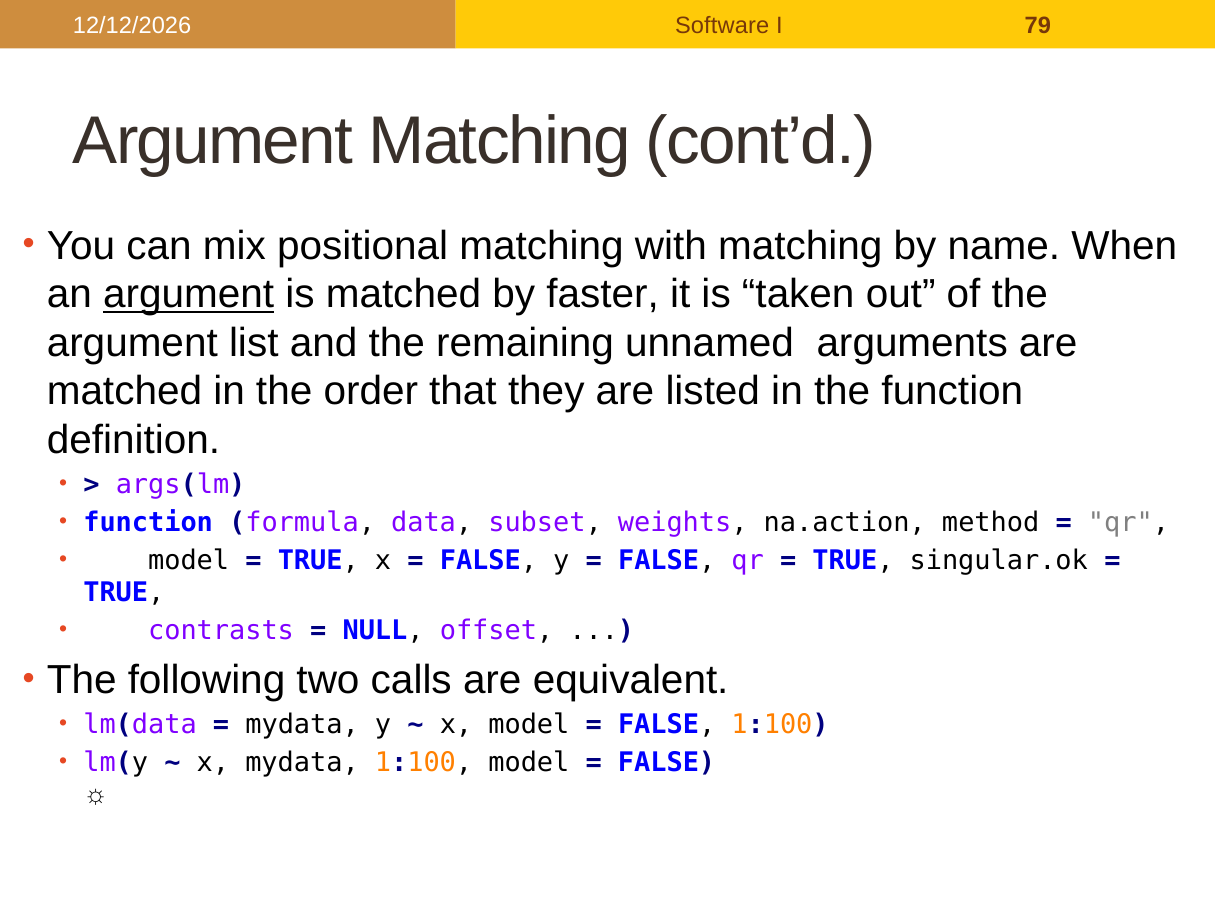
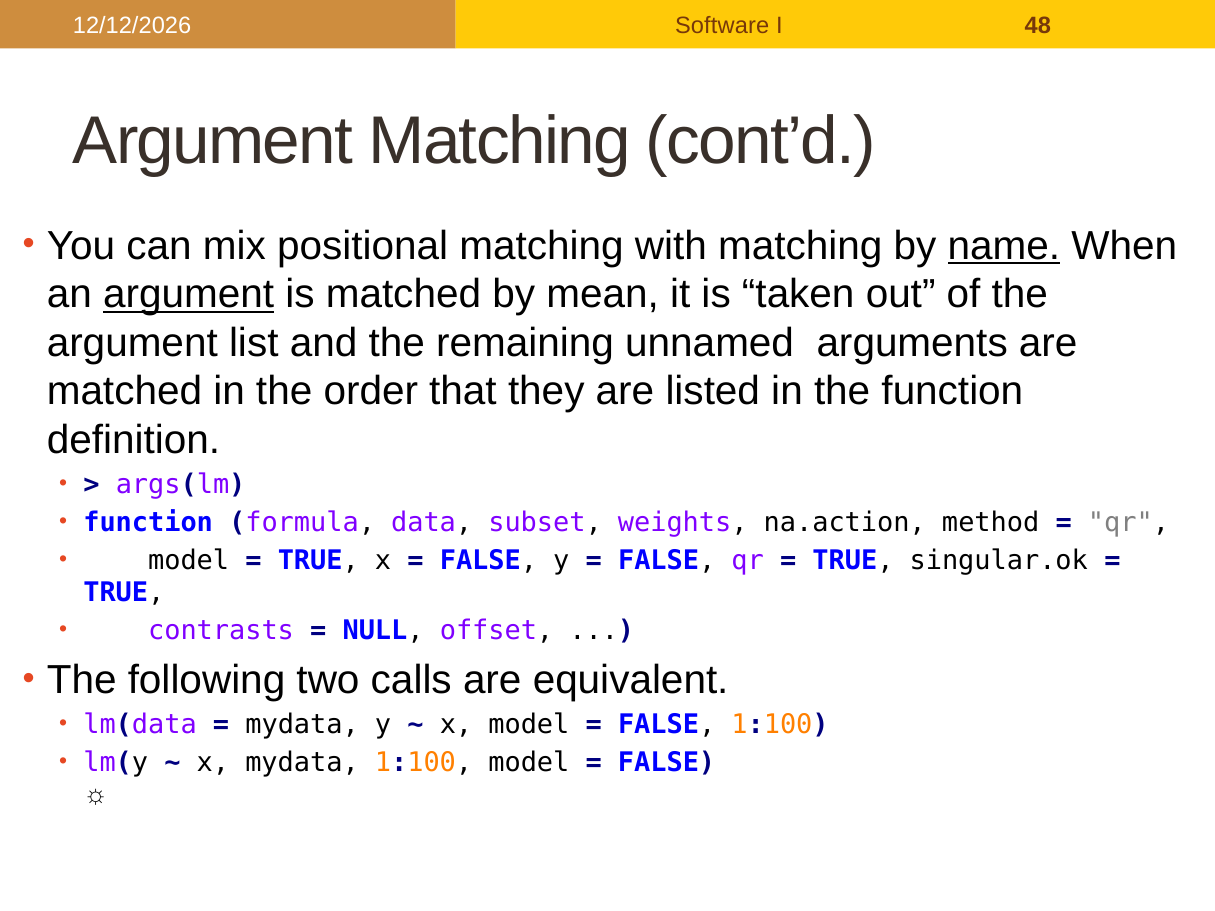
79: 79 -> 48 (1038, 26)
name underline: none -> present (1004, 246)
faster: faster -> mean (603, 294)
